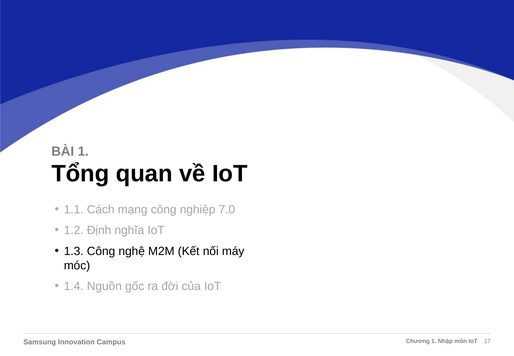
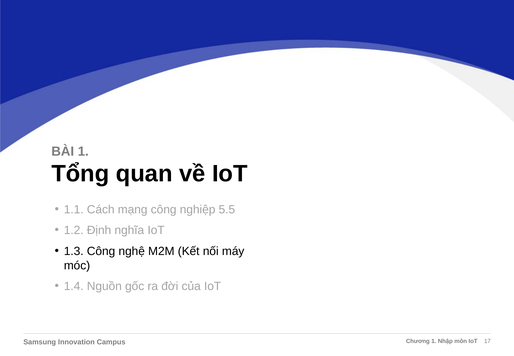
7.0: 7.0 -> 5.5 (227, 209)
